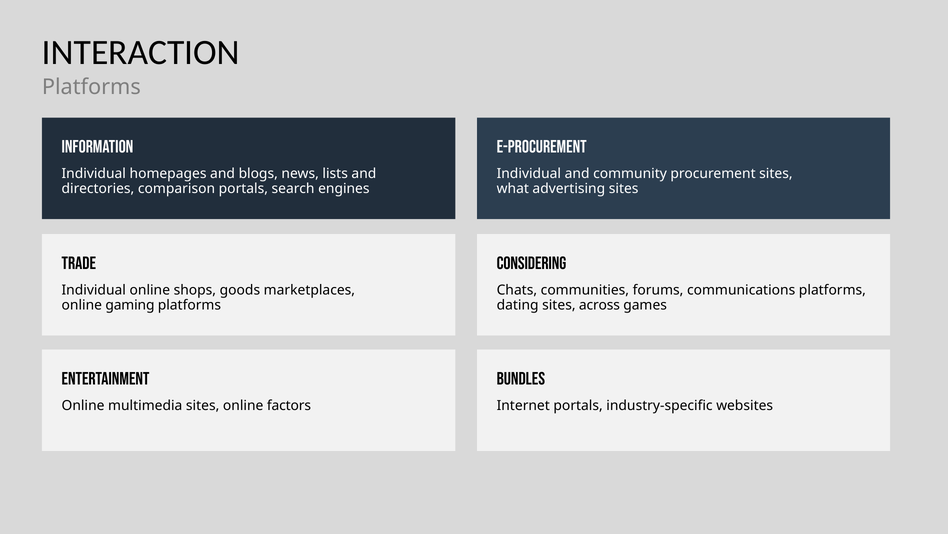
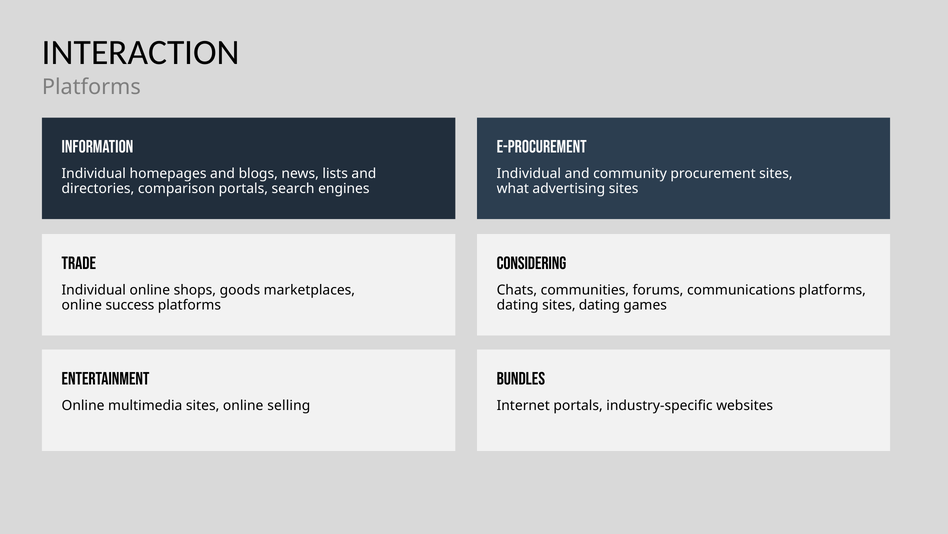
gaming: gaming -> success (130, 305)
sites across: across -> dating (599, 305)
factors: factors -> selling (289, 405)
